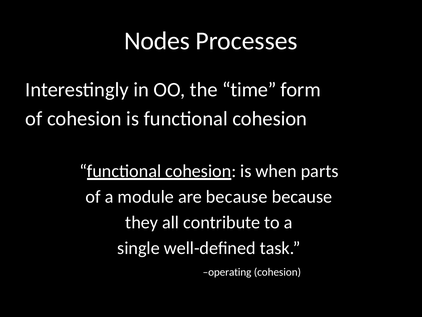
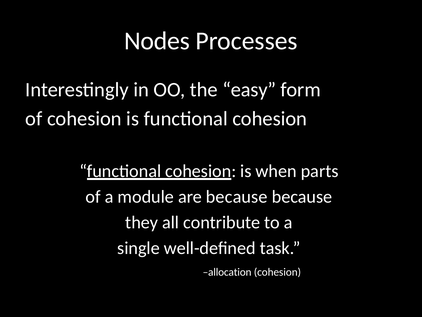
time: time -> easy (249, 90)
operating: operating -> allocation (227, 272)
